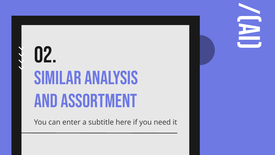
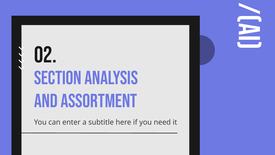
SIMILAR: SIMILAR -> SECTION (58, 78)
